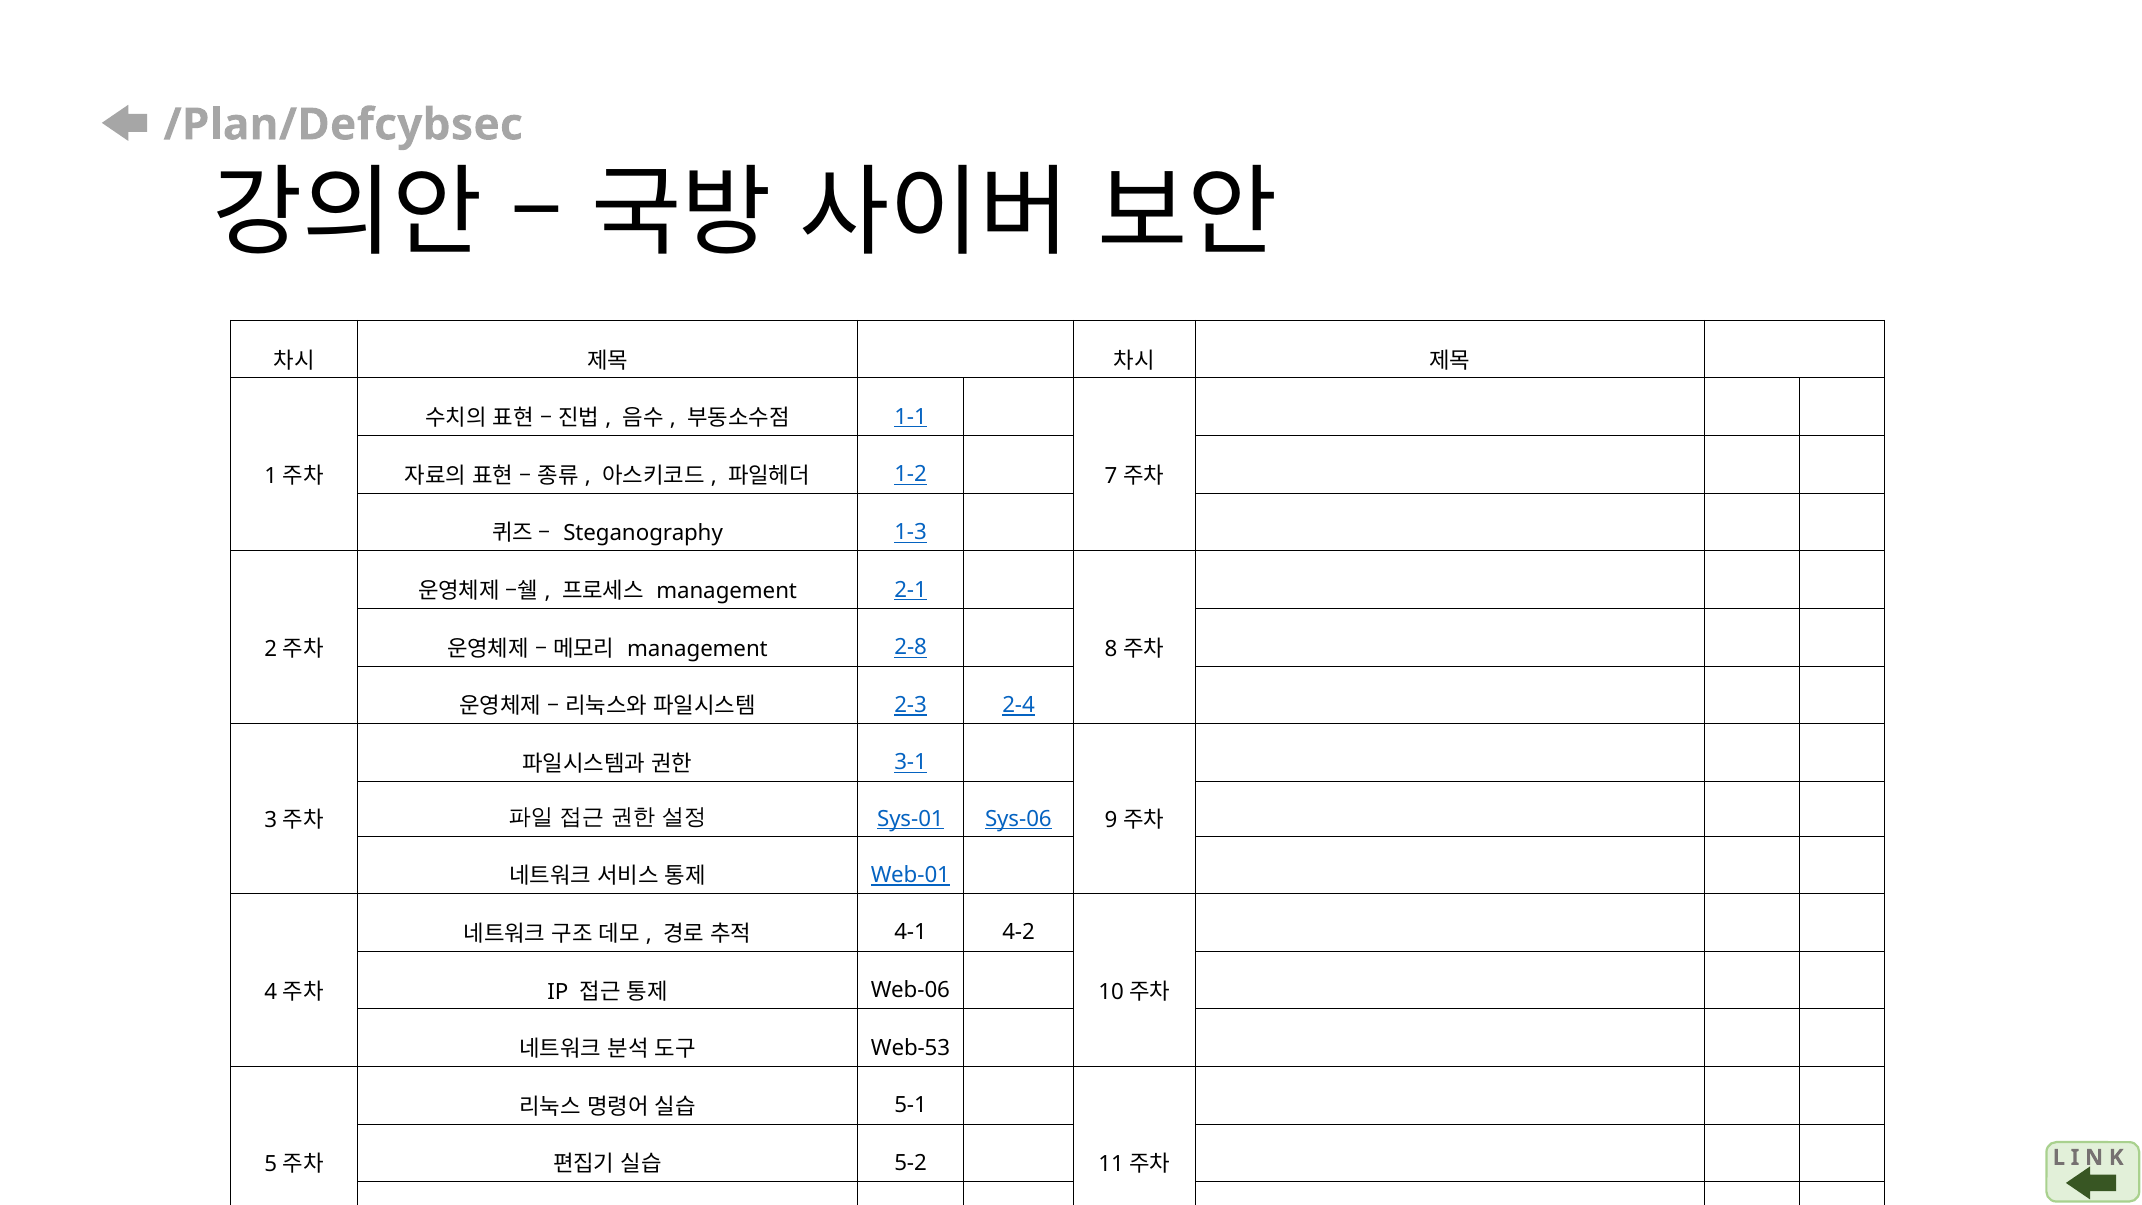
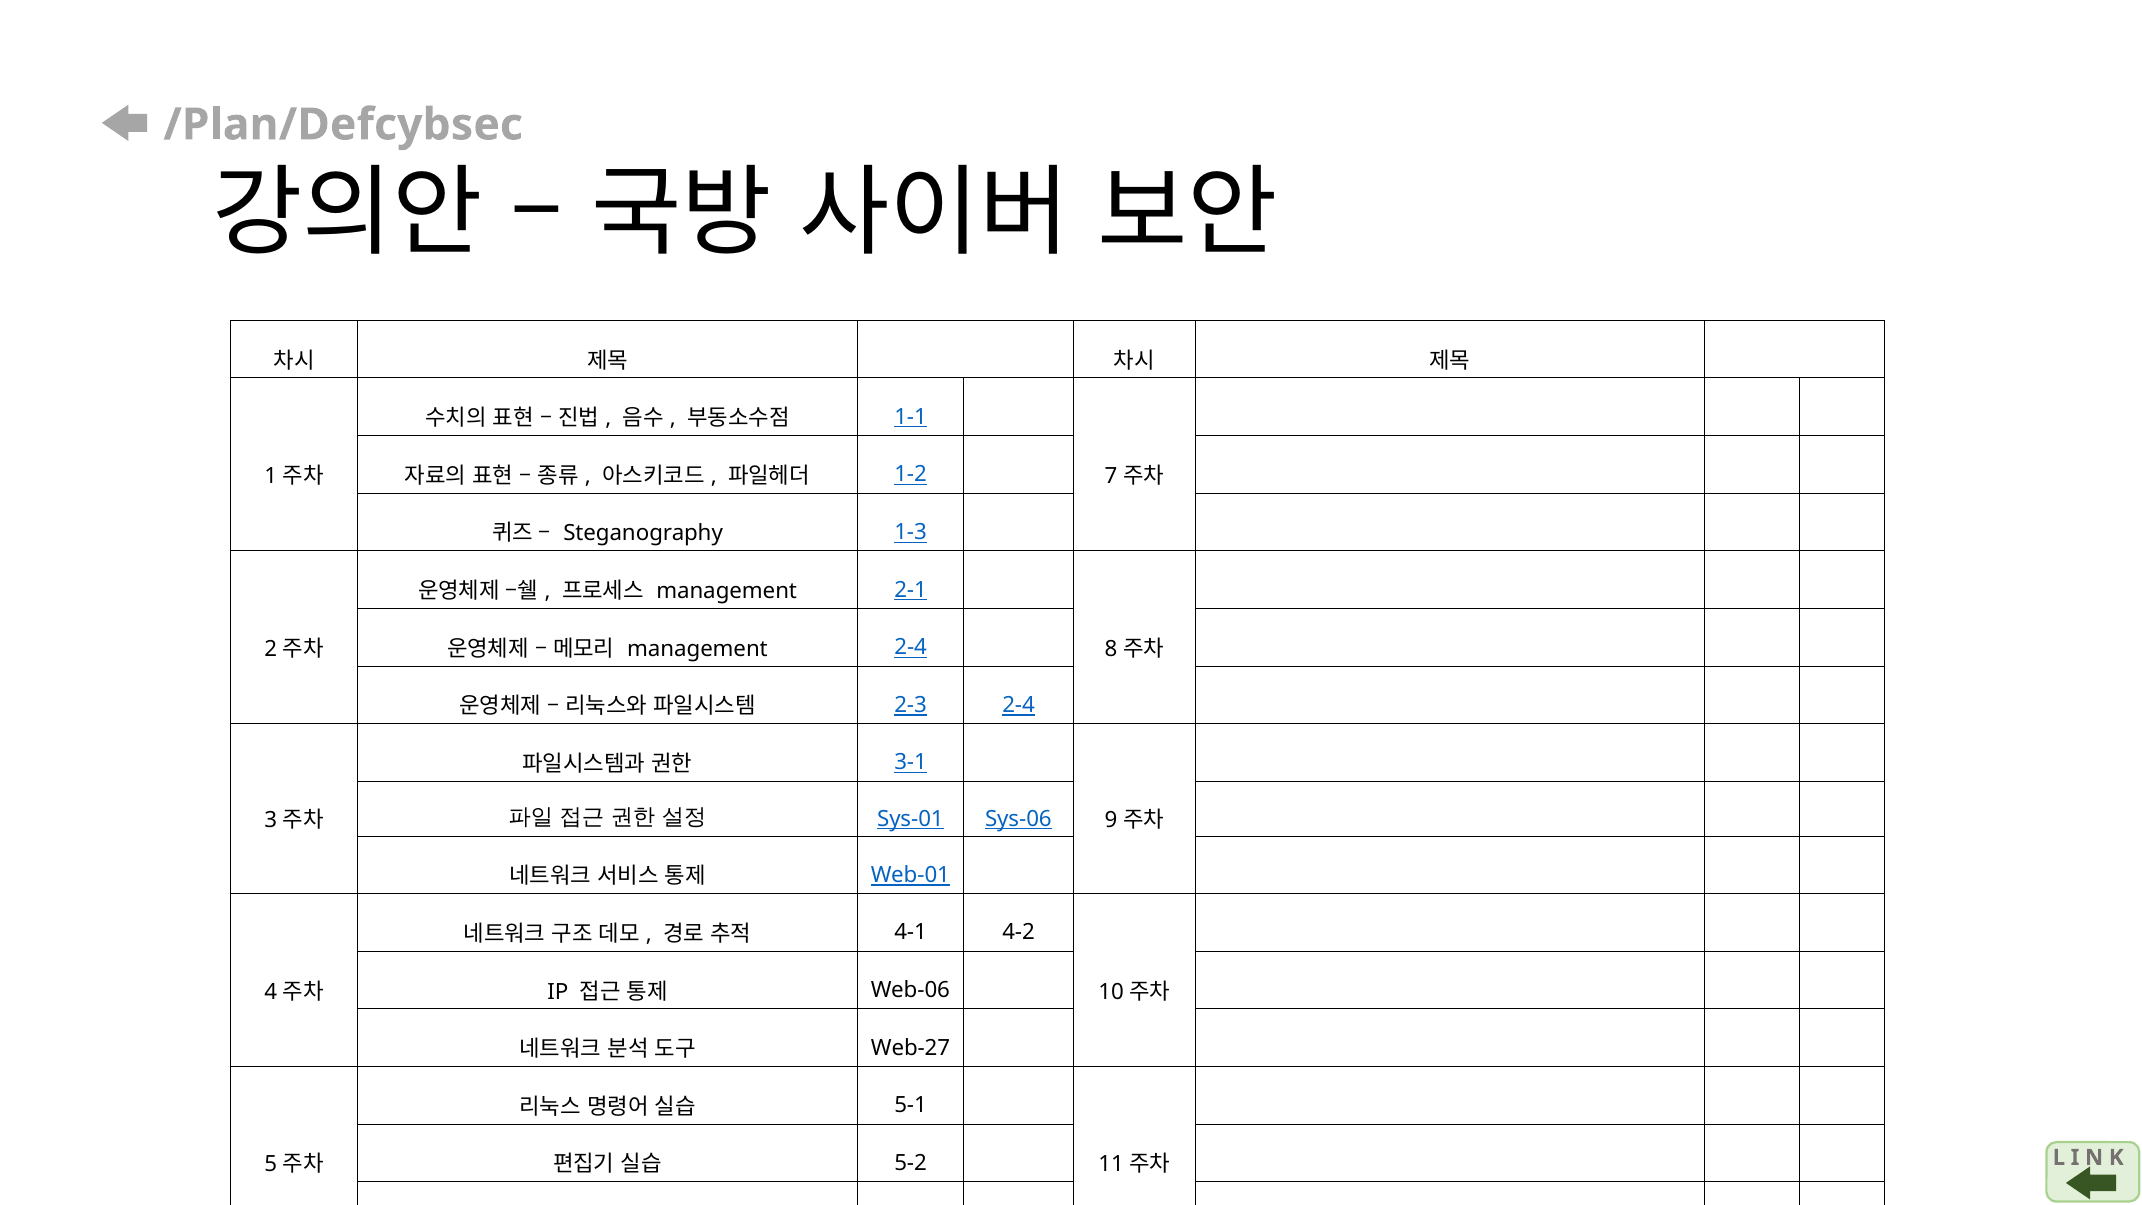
management 2-8: 2-8 -> 2-4 (911, 647)
Web-53: Web-53 -> Web-27 (911, 1048)
